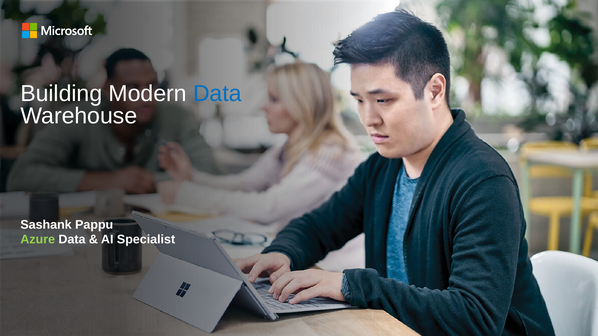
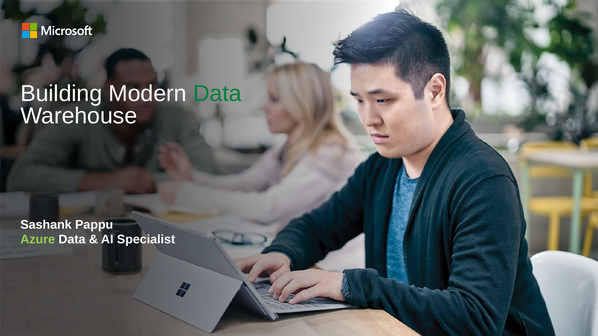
Data colour: blue -> green (217, 94)
